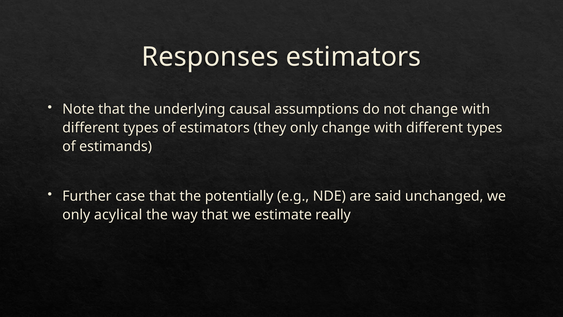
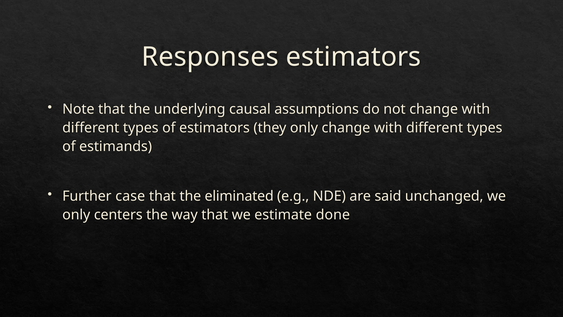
potentially: potentially -> eliminated (239, 196)
acylical: acylical -> centers (118, 215)
really: really -> done (333, 215)
